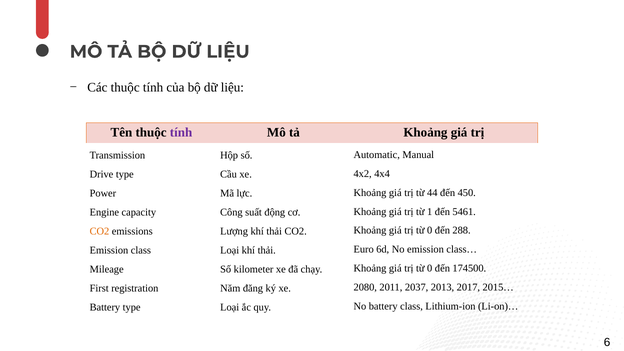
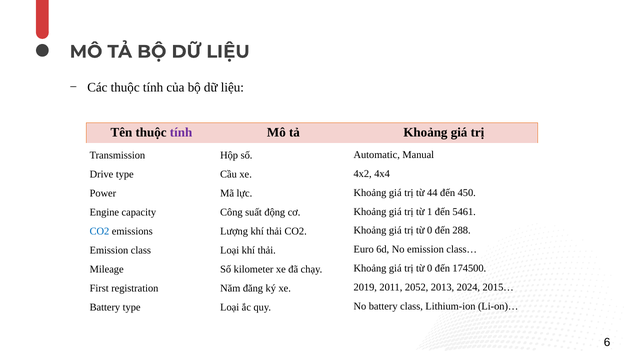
CO2 colour: orange -> blue (100, 231)
2080: 2080 -> 2019 (365, 287)
2037: 2037 -> 2052 (417, 287)
2017: 2017 -> 2024 (468, 287)
